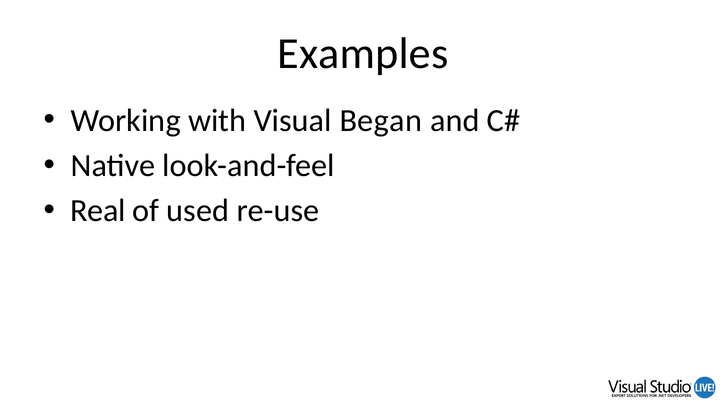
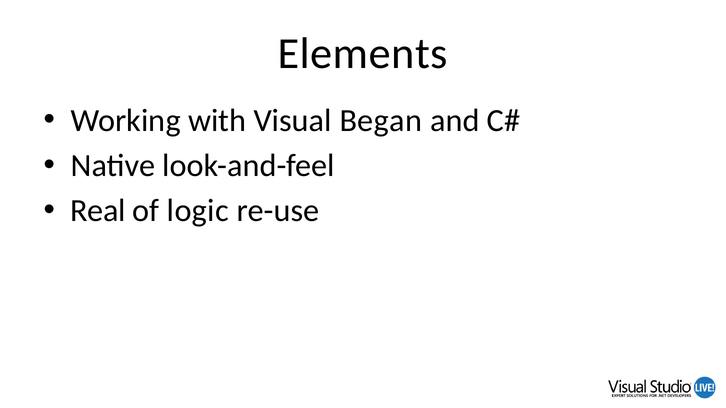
Examples: Examples -> Elements (363, 53)
used: used -> logic (198, 211)
